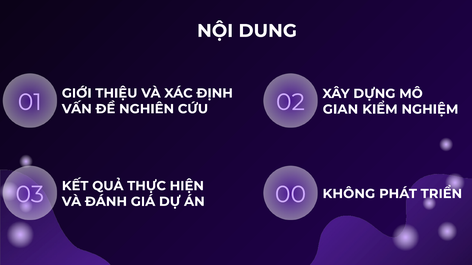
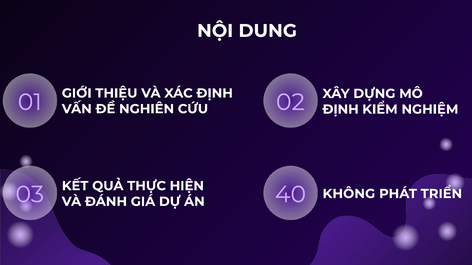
GIAN: GIAN -> ĐỊNH (341, 110)
00: 00 -> 40 (290, 195)
